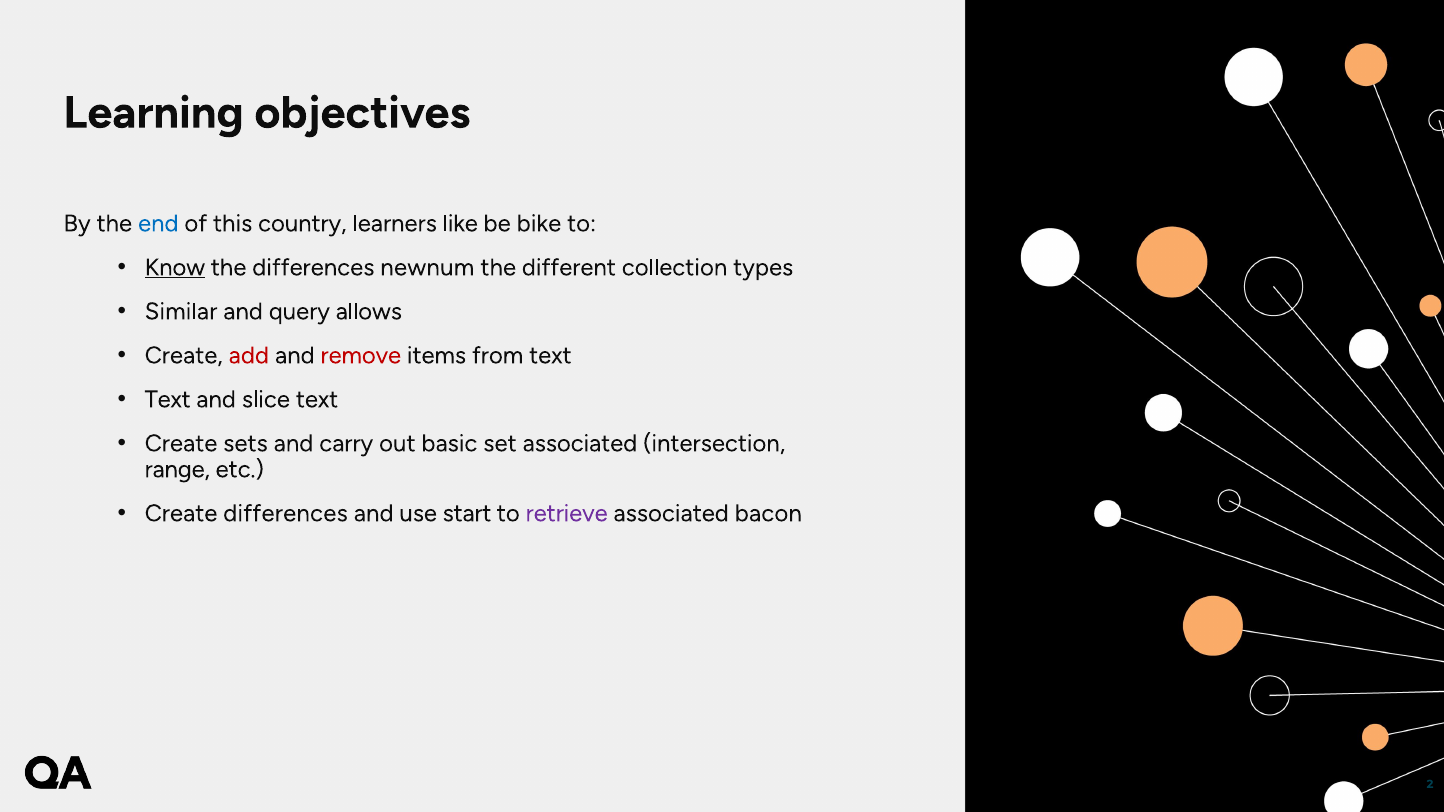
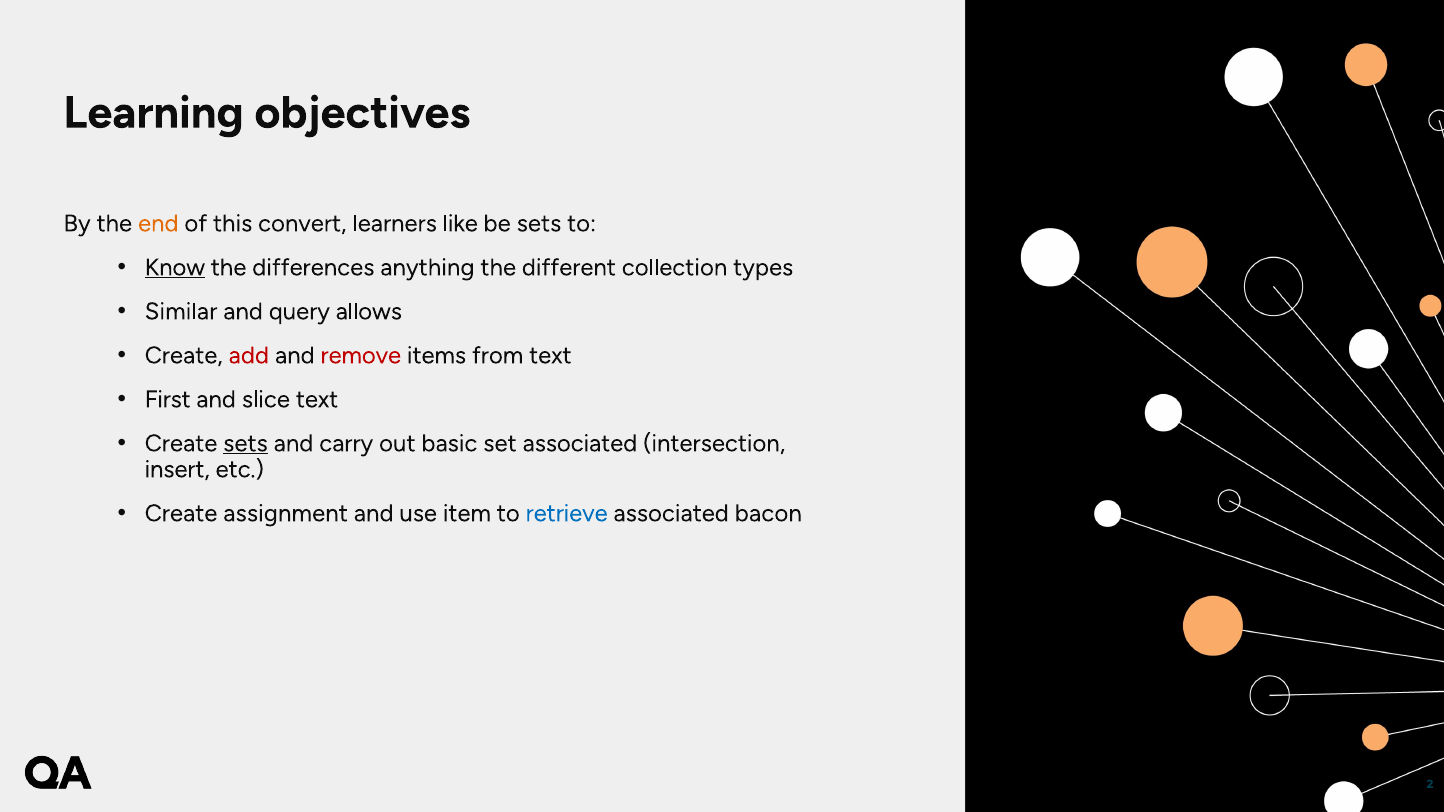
end colour: blue -> orange (158, 224)
country: country -> convert (302, 224)
be bike: bike -> sets (539, 224)
newnum: newnum -> anything (427, 268)
Text: Text -> First (168, 400)
sets underline: none -> present (245, 444)
range: range -> insert (177, 469)
Create differences: differences -> assignment (286, 513)
start: start -> item (467, 513)
retrieve colour: purple -> blue (567, 513)
